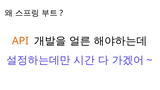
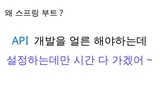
API colour: orange -> blue (20, 41)
